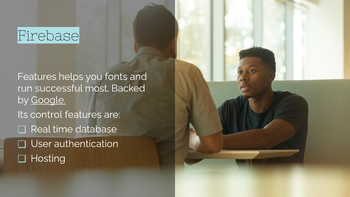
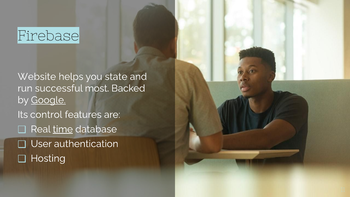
Features: Features -> Website (37, 77)
fonts: fonts -> state (116, 77)
time underline: none -> present (63, 129)
